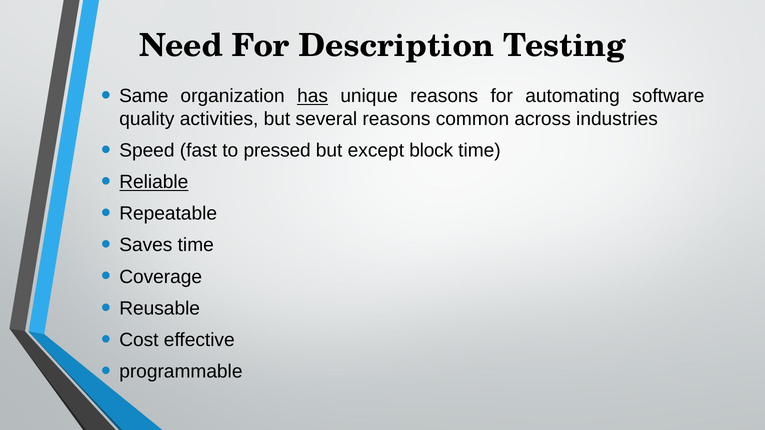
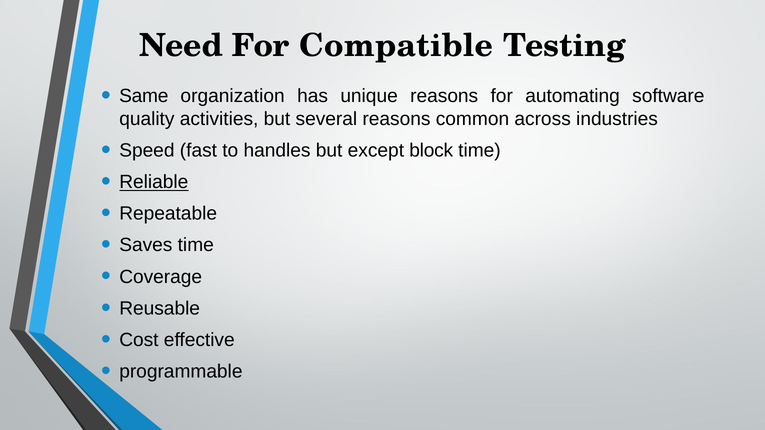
Description: Description -> Compatible (396, 46)
has underline: present -> none (313, 96)
pressed: pressed -> handles (277, 151)
